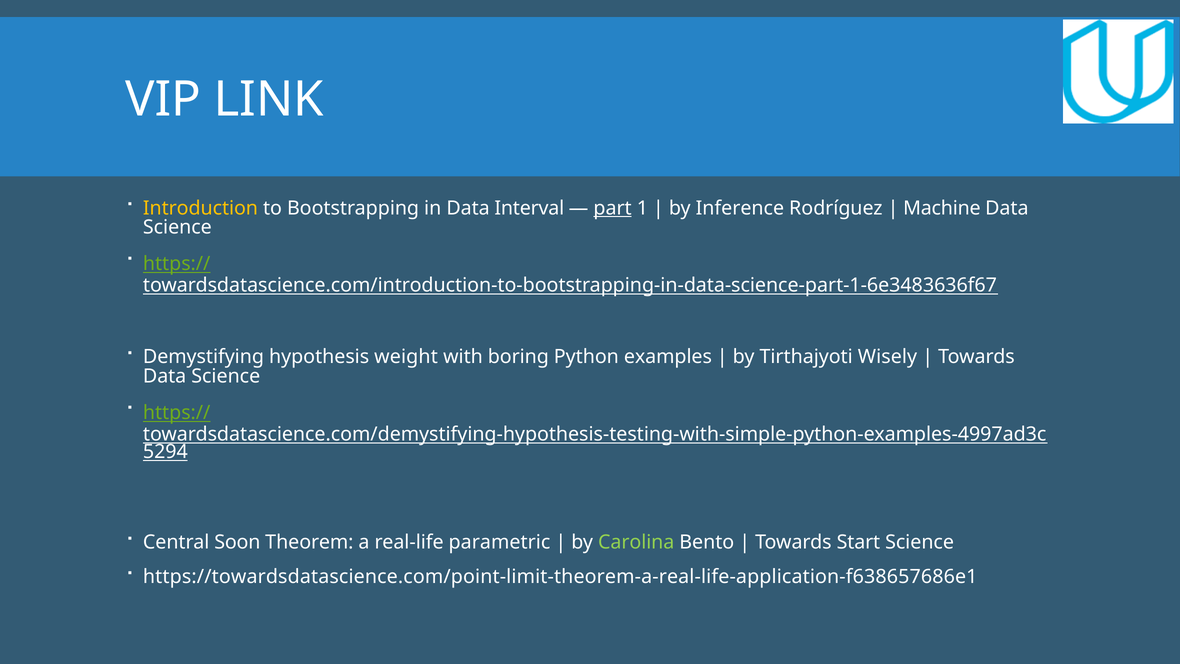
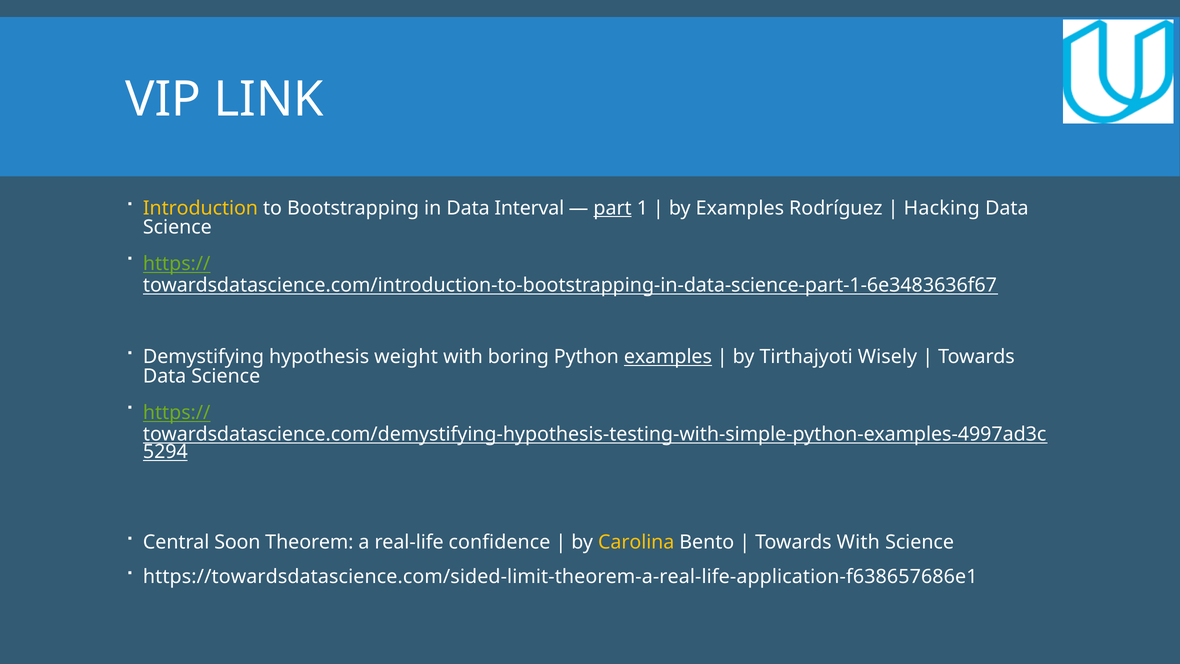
by Inference: Inference -> Examples (740, 208)
Machine: Machine -> Hacking (942, 208)
examples underline: none -> present (668, 357)
parametric: parametric -> confidence (499, 542)
Carolina colour: light green -> yellow (636, 542)
Towards Start: Start -> With (858, 542)
https://towardsdatascience.com/point-limit-theorem-a-real-life-application-f638657686e1: https://towardsdatascience.com/point-limit-theorem-a-real-life-application-f638657686e1 -> https://towardsdatascience.com/sided-limit-theorem-a-real-life-application-f638657686e1 (560, 577)
